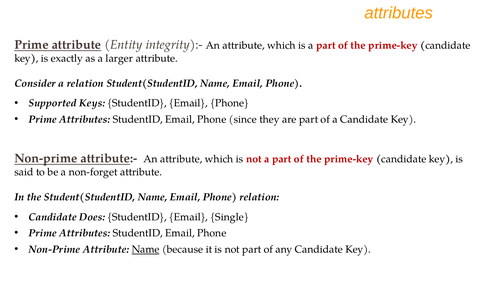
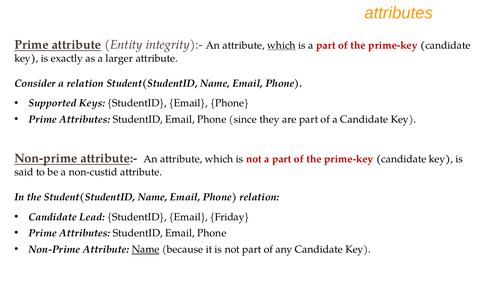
which underline: none -> present (281, 45)
non-forget: non-forget -> non-custid (93, 172)
Does: Does -> Lead (92, 217)
Single: Single -> Friday (230, 217)
